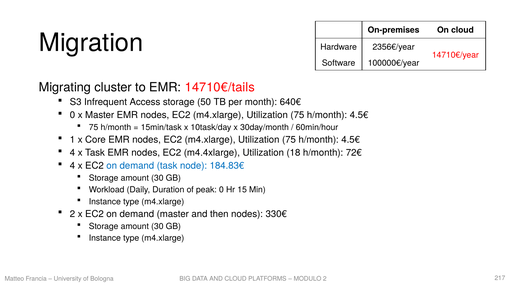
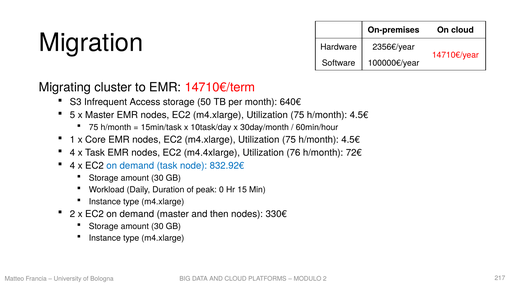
14710€/tails: 14710€/tails -> 14710€/term (220, 87)
0: 0 -> 5 (72, 115)
18: 18 -> 76 (293, 153)
184.83€: 184.83€ -> 832.92€ (227, 166)
